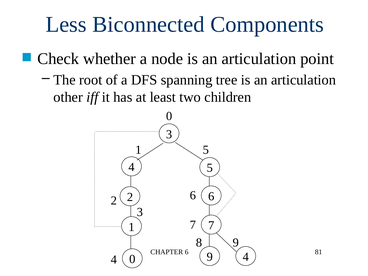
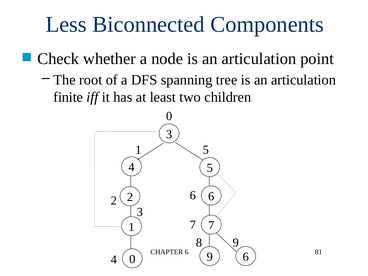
other: other -> finite (68, 97)
9 4: 4 -> 6 (246, 257)
